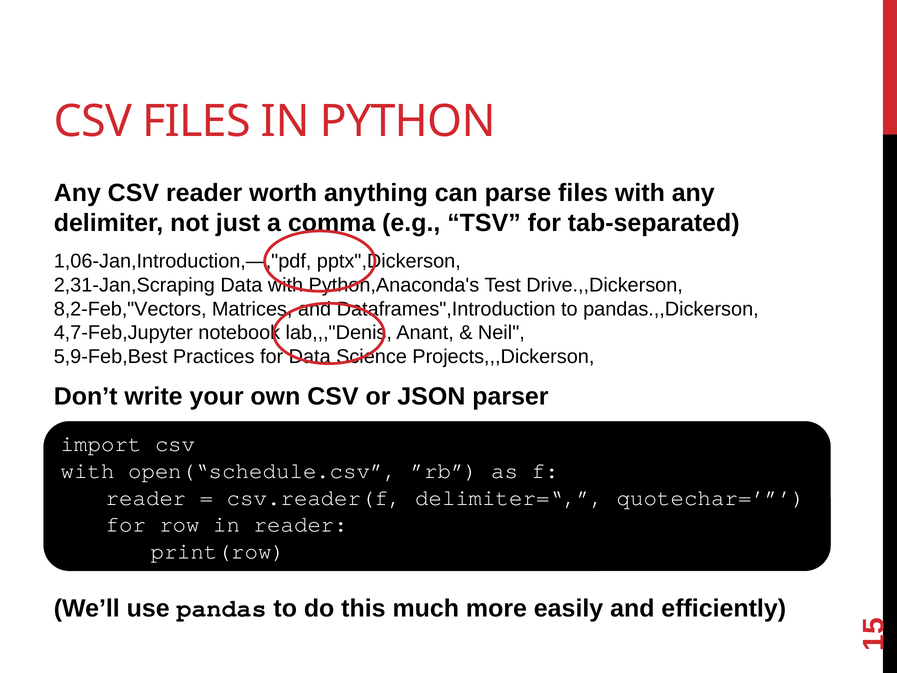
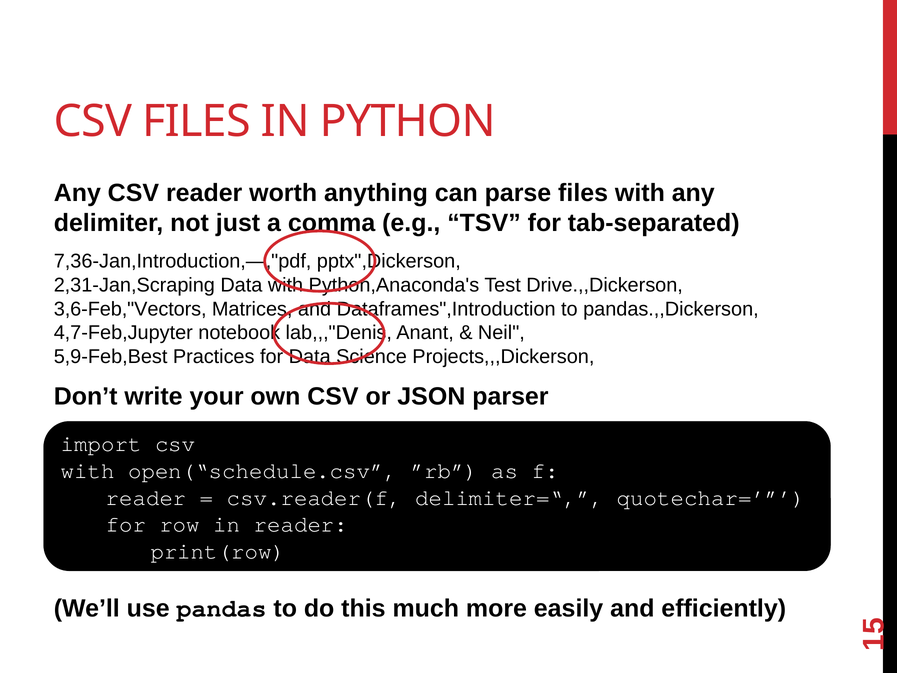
1,06-Jan,Introduction,—,"pdf: 1,06-Jan,Introduction,—,"pdf -> 7,36-Jan,Introduction,—,"pdf (183, 261)
8,2-Feb,"Vectors: 8,2-Feb,"Vectors -> 3,6-Feb,"Vectors (130, 309)
